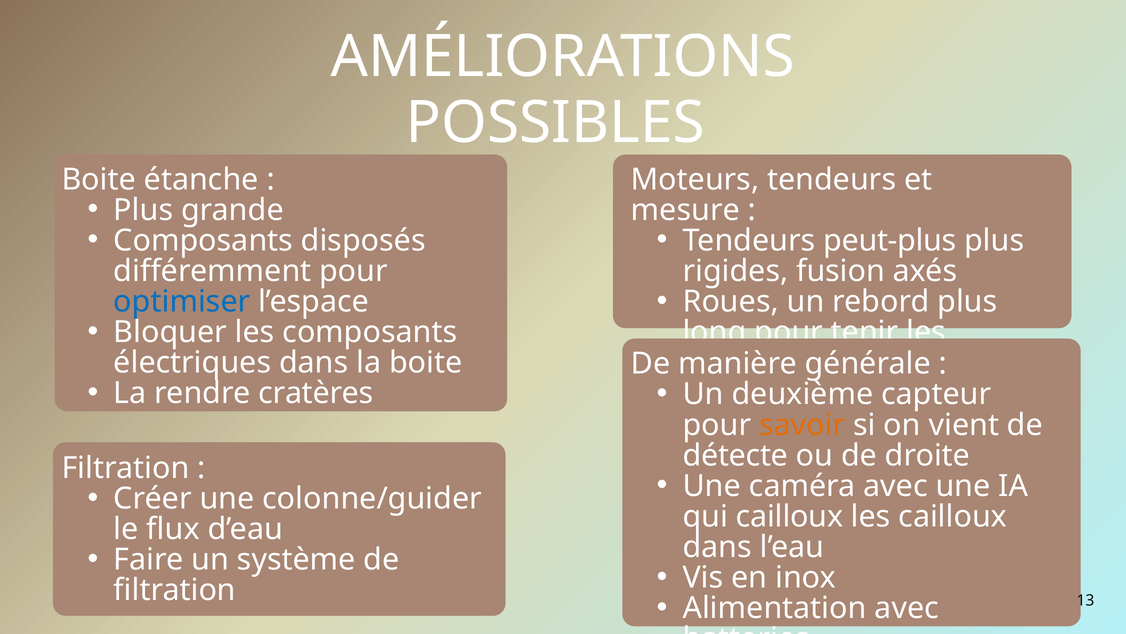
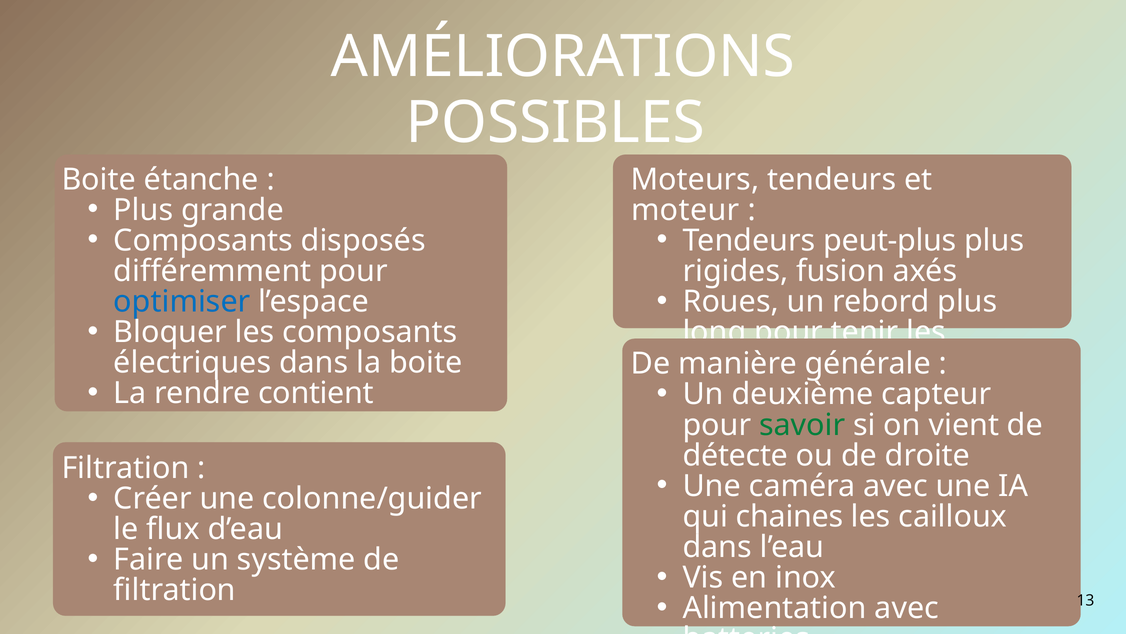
mesure: mesure -> moteur (685, 210)
cratères: cratères -> contient (316, 393)
savoir colour: orange -> green (802, 425)
qui cailloux: cailloux -> chaines (790, 516)
